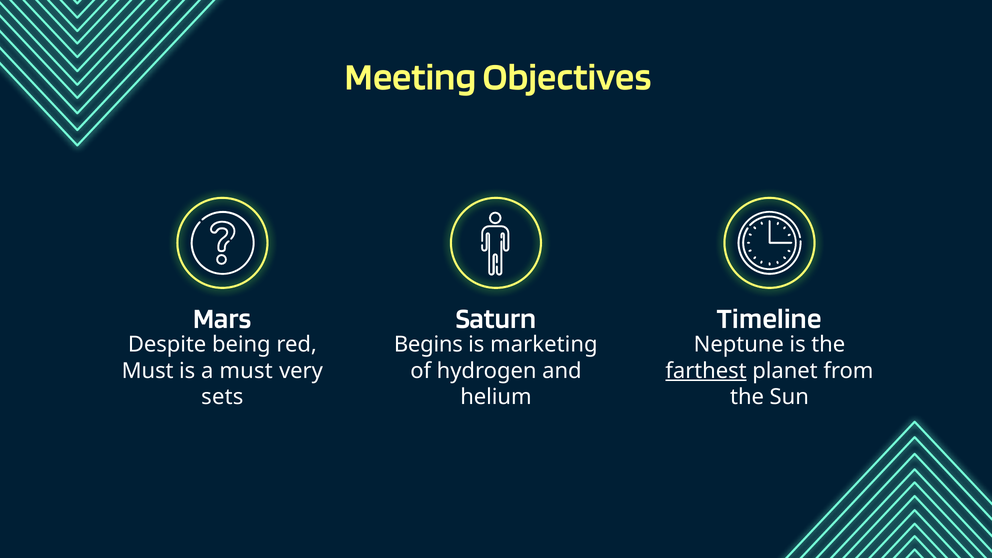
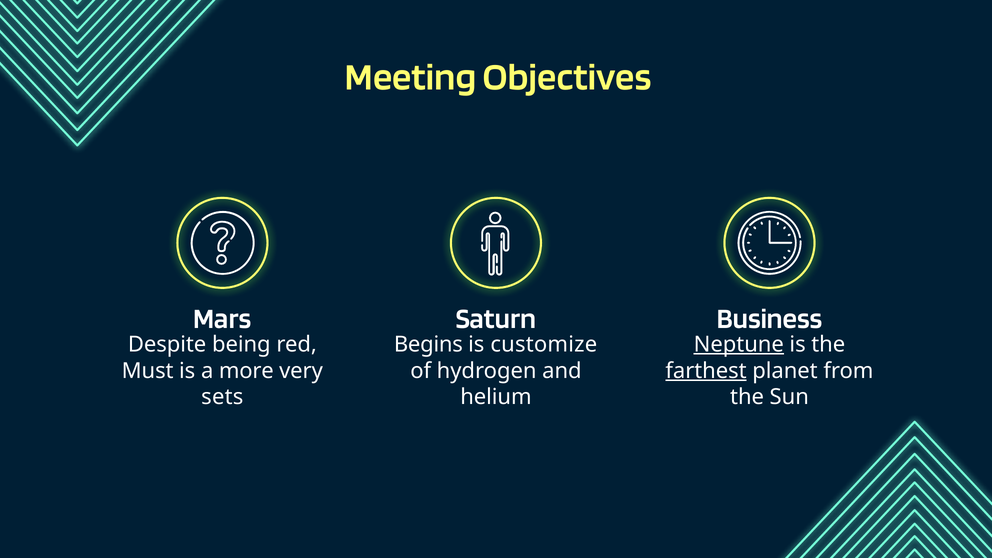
Timeline: Timeline -> Business (770, 319)
marketing: marketing -> customize (544, 344)
Neptune underline: none -> present (739, 344)
a must: must -> more (246, 371)
